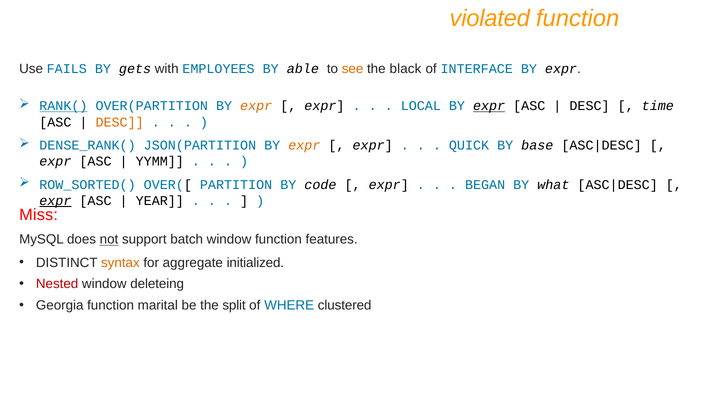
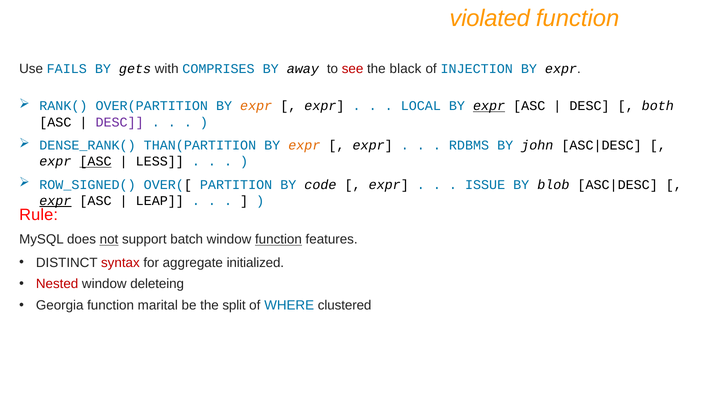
EMPLOYEES: EMPLOYEES -> COMPRISES (219, 69)
able: able -> away (303, 69)
see colour: orange -> red (353, 69)
INTERFACE: INTERFACE -> INJECTION (477, 69)
RANK( underline: present -> none (63, 106)
time: time -> both (658, 106)
DESC colour: orange -> purple (120, 122)
JSON(PARTITION: JSON(PARTITION -> THAN(PARTITION (200, 145)
QUICK: QUICK -> RDBMS (469, 145)
base: base -> john (537, 145)
ASC underline: none -> present (96, 161)
YYMM: YYMM -> LESS (160, 161)
ROW_SORTED(: ROW_SORTED( -> ROW_SIGNED( (87, 184)
BEGAN: BEGAN -> ISSUE (485, 184)
what: what -> blob (553, 184)
YEAR: YEAR -> LEAP (160, 201)
Miss: Miss -> Rule (39, 214)
function underline: none -> present (278, 239)
syntax colour: orange -> red (120, 262)
